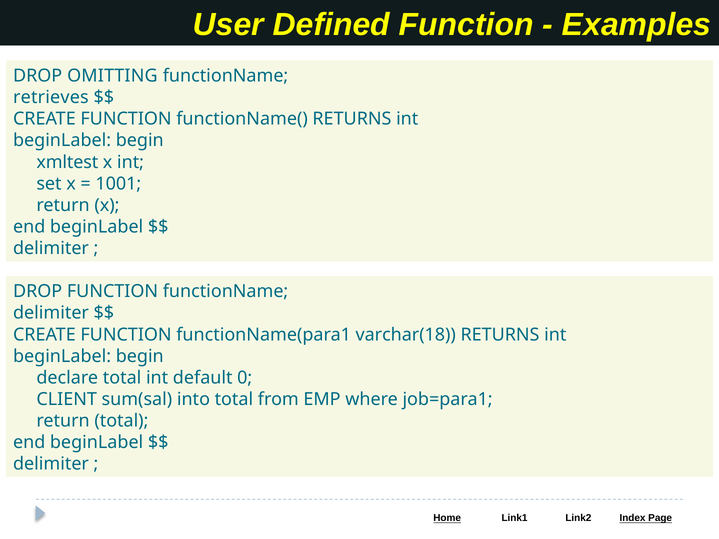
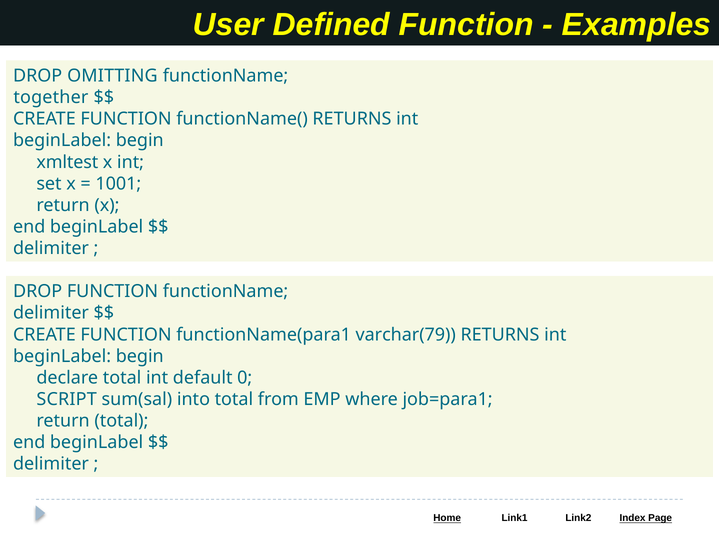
retrieves: retrieves -> together (51, 97)
varchar(18: varchar(18 -> varchar(79 (406, 335)
CLIENT: CLIENT -> SCRIPT (67, 399)
